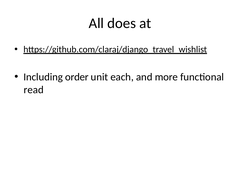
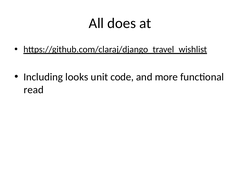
order: order -> looks (77, 77)
each: each -> code (122, 77)
